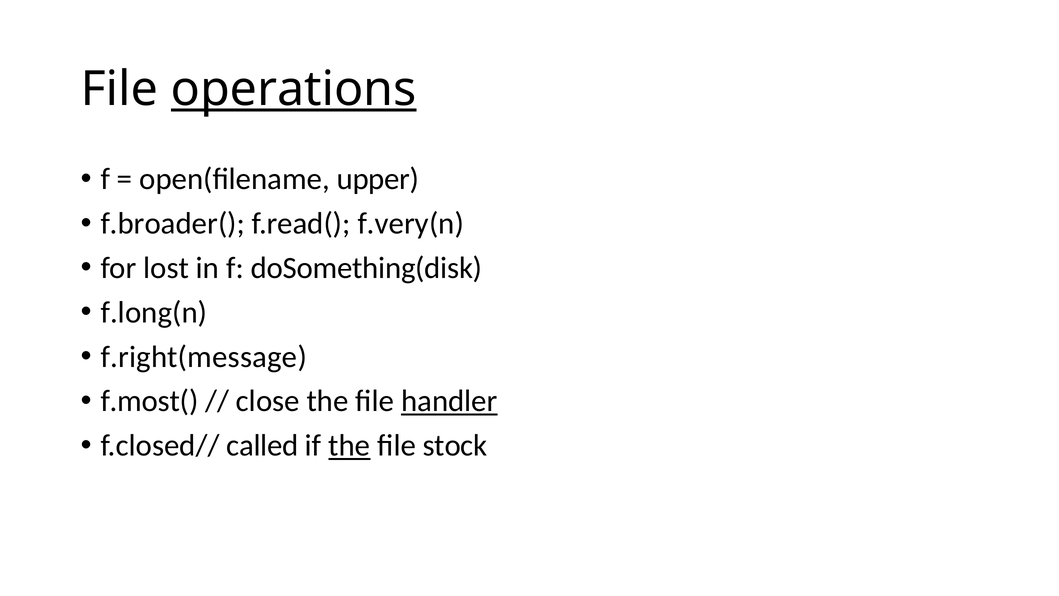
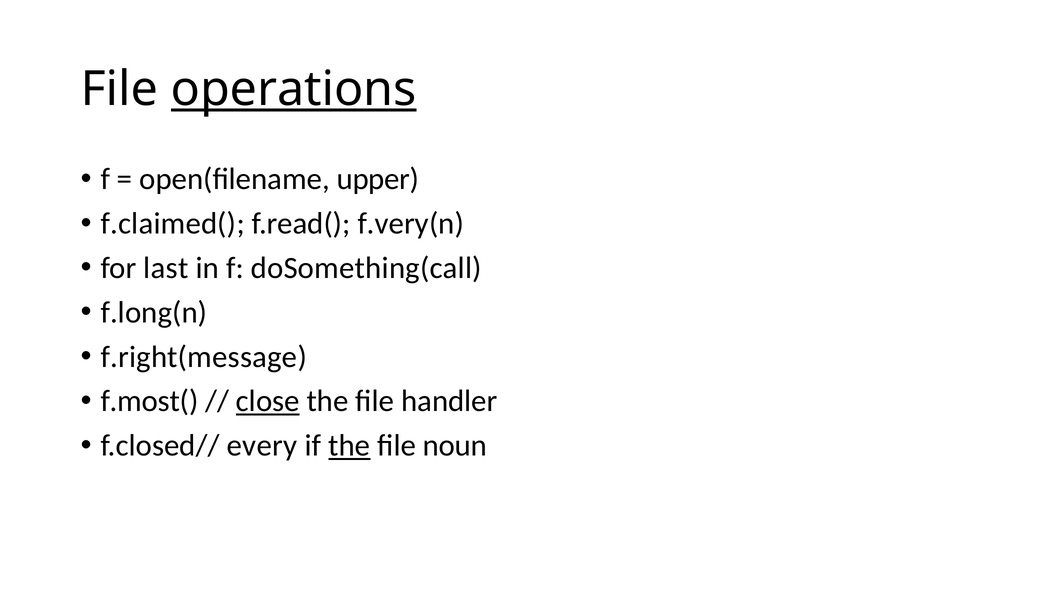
f.broader(: f.broader( -> f.claimed( (173, 223)
lost: lost -> last (166, 268)
doSomething(disk: doSomething(disk -> doSomething(call (366, 268)
close underline: none -> present (268, 401)
handler underline: present -> none (449, 401)
called: called -> every (262, 445)
stock: stock -> noun (455, 445)
